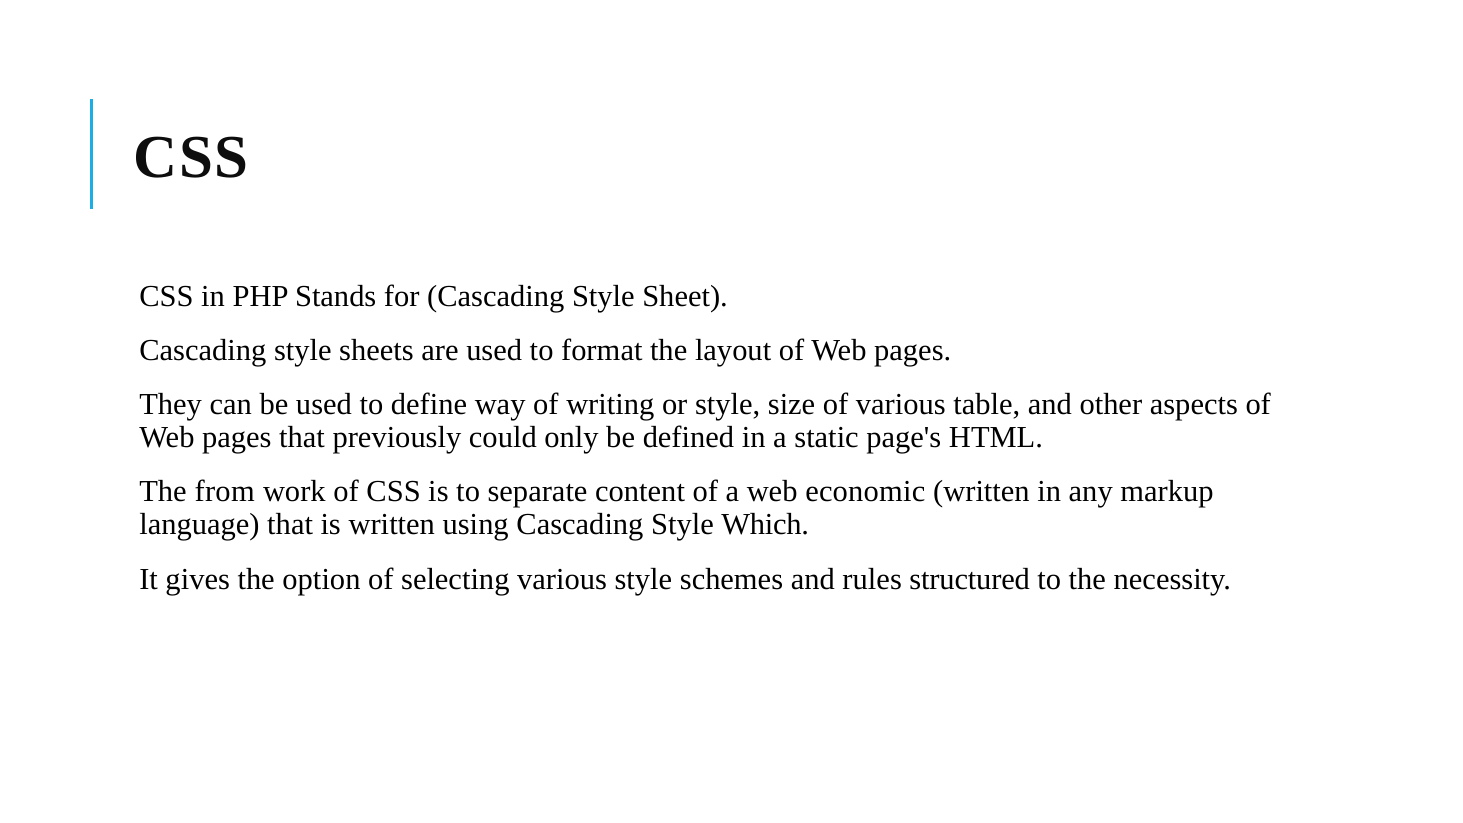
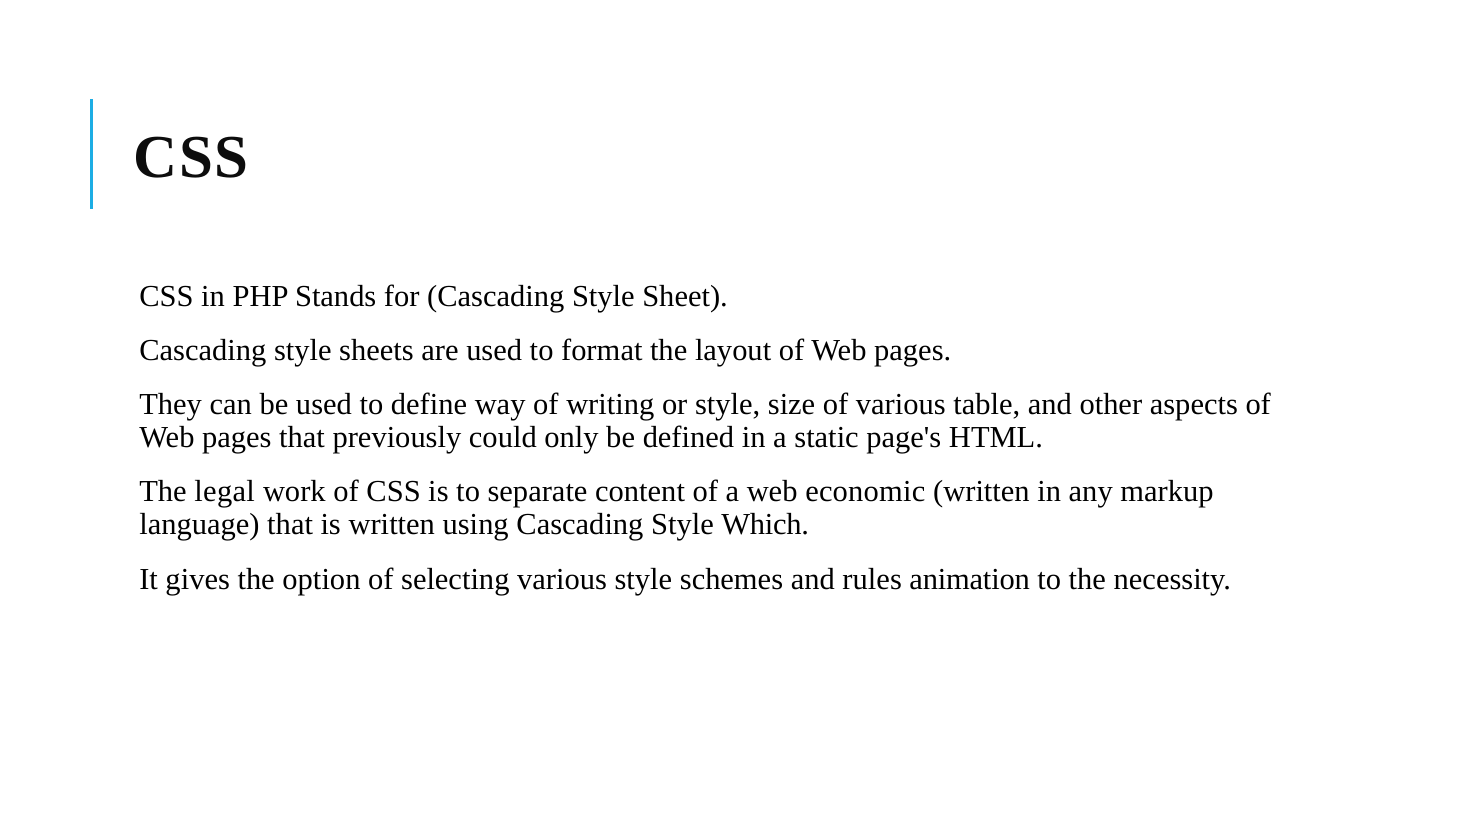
from: from -> legal (225, 492)
structured: structured -> animation (970, 579)
